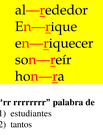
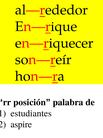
rrrrrrrr: rrrrrrrr -> posición (30, 102)
tantos: tantos -> aspire (21, 124)
